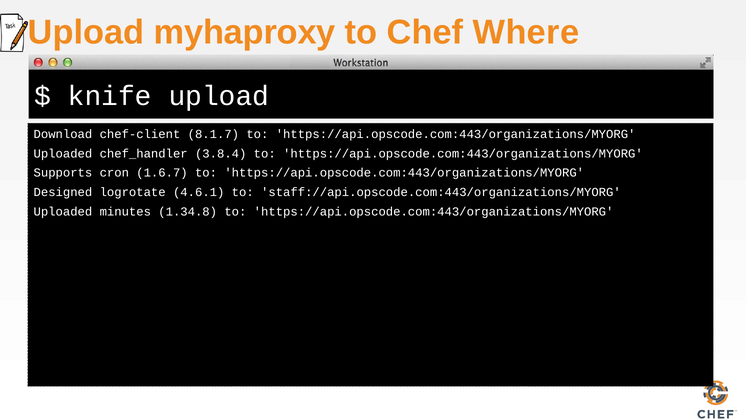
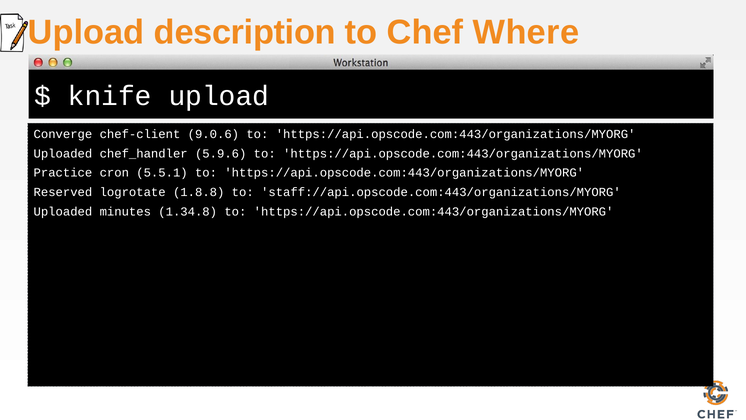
myhaproxy: myhaproxy -> description (245, 32)
Download: Download -> Converge (63, 134)
8.1.7: 8.1.7 -> 9.0.6 (213, 134)
3.8.4: 3.8.4 -> 5.9.6 (221, 153)
Supports: Supports -> Practice (63, 173)
1.6.7: 1.6.7 -> 5.5.1 (162, 173)
Designed: Designed -> Reserved (63, 192)
4.6.1: 4.6.1 -> 1.8.8 (199, 192)
